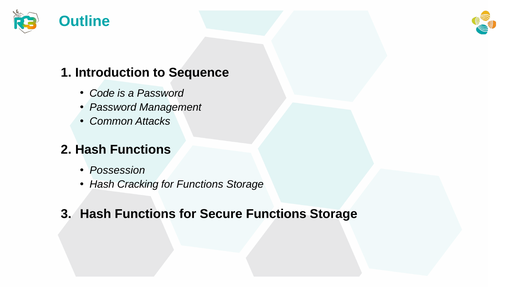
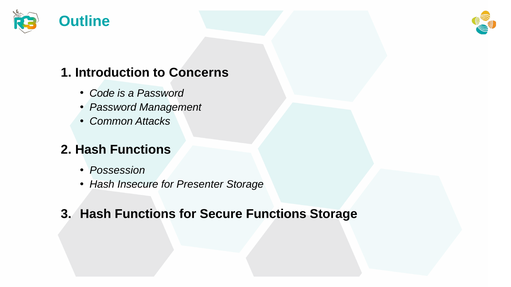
Sequence: Sequence -> Concerns (199, 73)
Cracking: Cracking -> Insecure (138, 185)
for Functions: Functions -> Presenter (200, 185)
